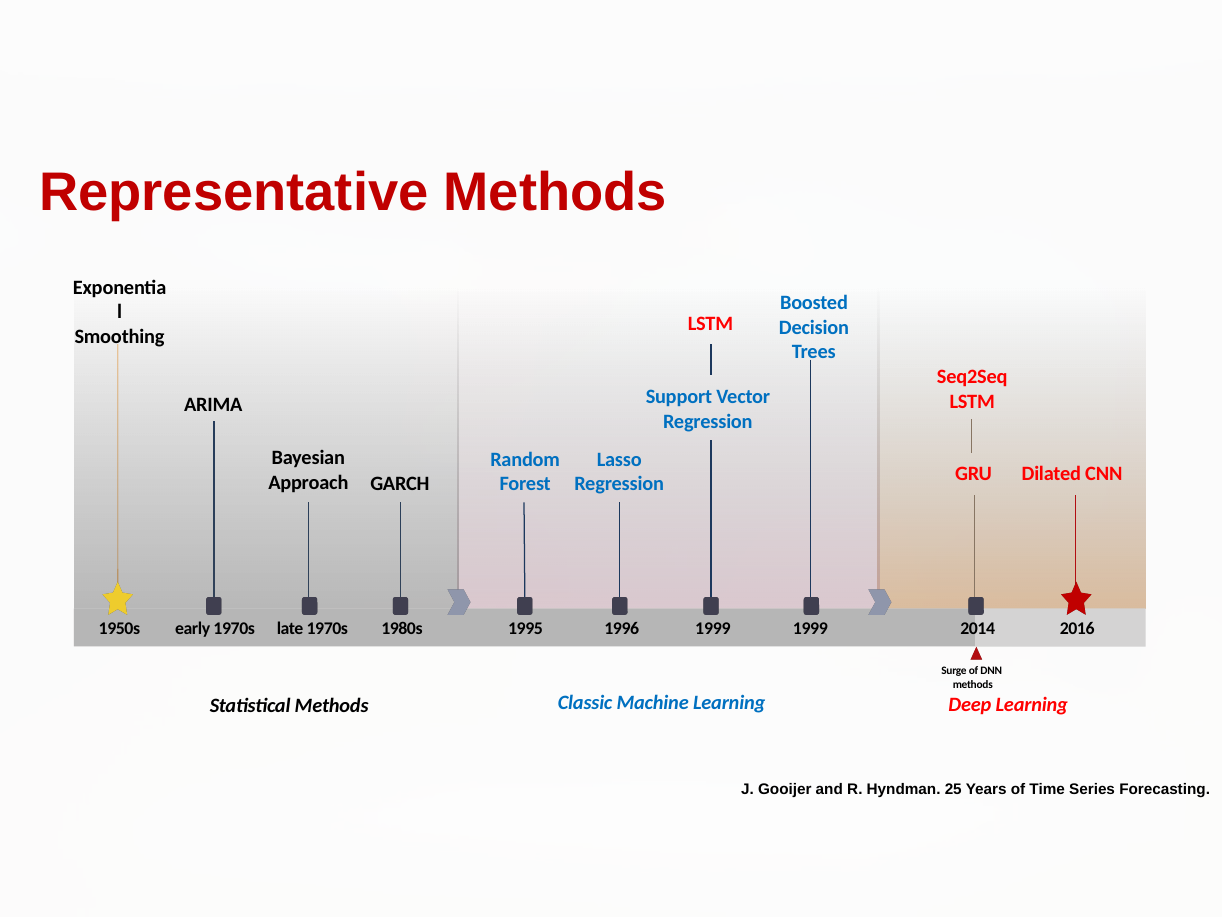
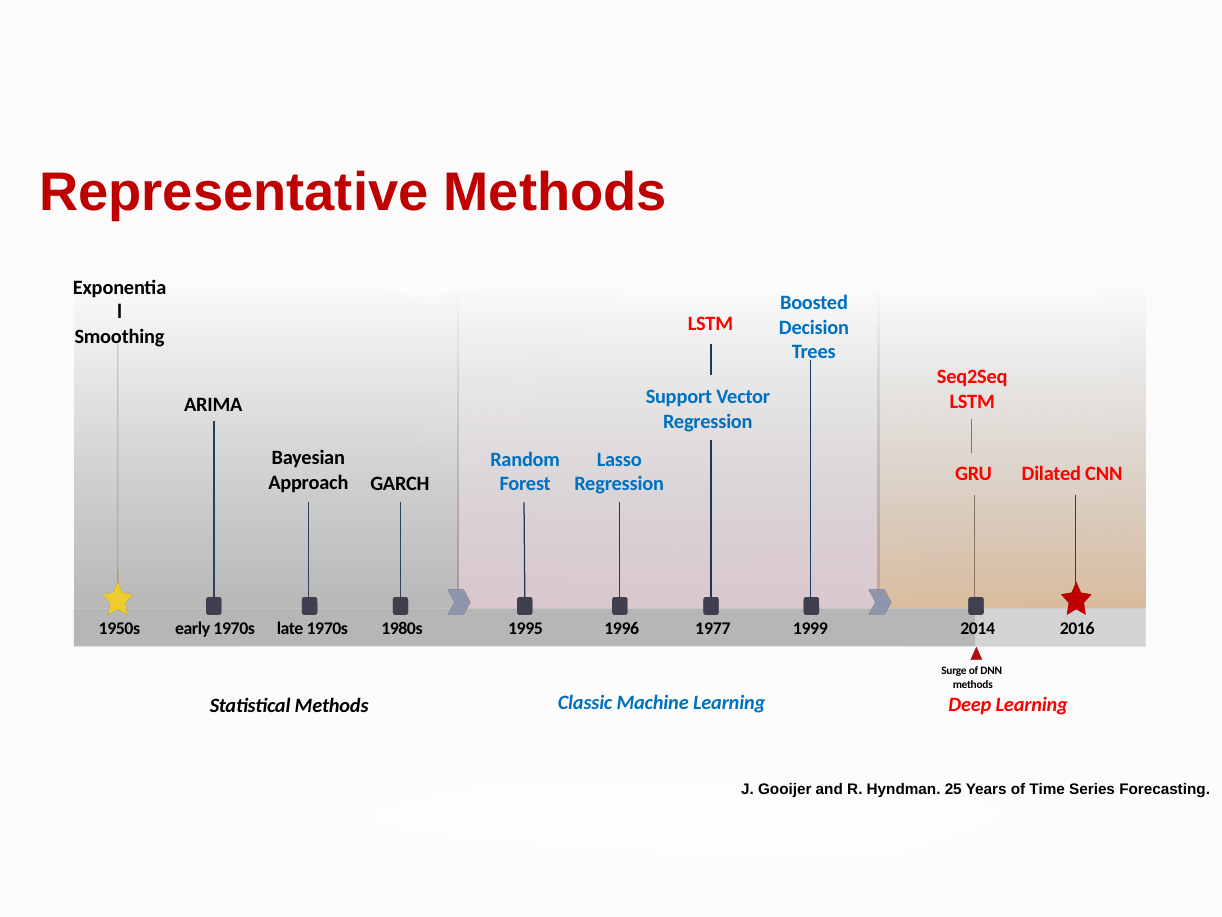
1995 1999: 1999 -> 1977 (713, 629)
